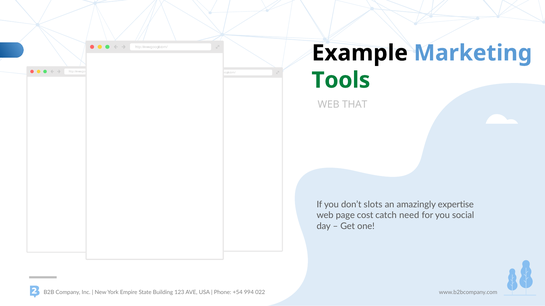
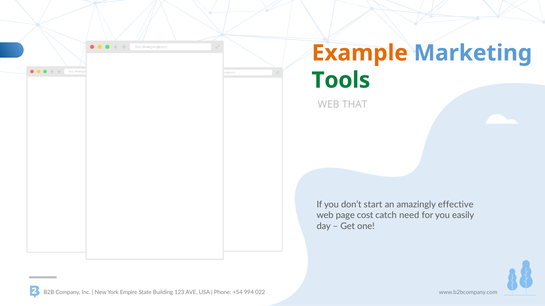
Example colour: black -> orange (360, 53)
slots: slots -> start (373, 205)
expertise: expertise -> effective (456, 205)
social: social -> easily (463, 216)
